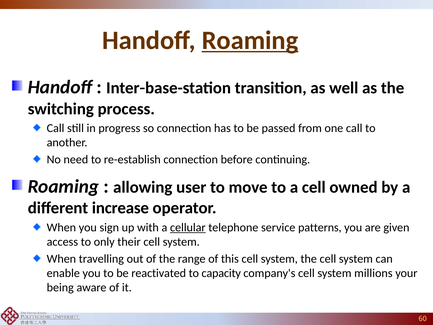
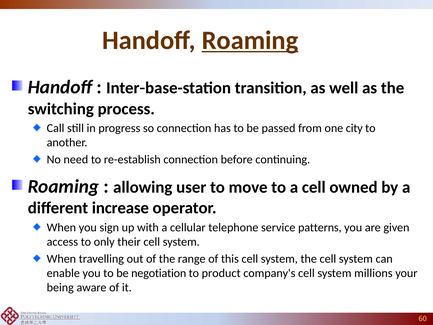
one call: call -> city (354, 128)
cellular underline: present -> none (188, 227)
reactivated: reactivated -> negotiation (159, 273)
capacity: capacity -> product (221, 273)
